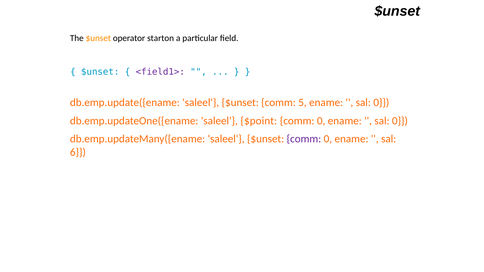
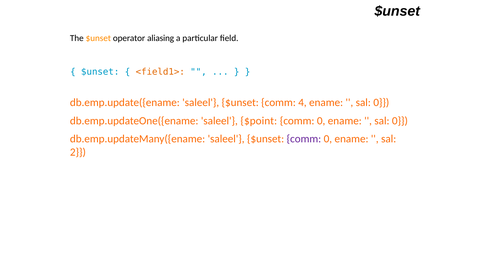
starton: starton -> aliasing (161, 38)
<field1> colour: purple -> orange (160, 72)
5: 5 -> 4 (302, 103)
6: 6 -> 2 (78, 152)
